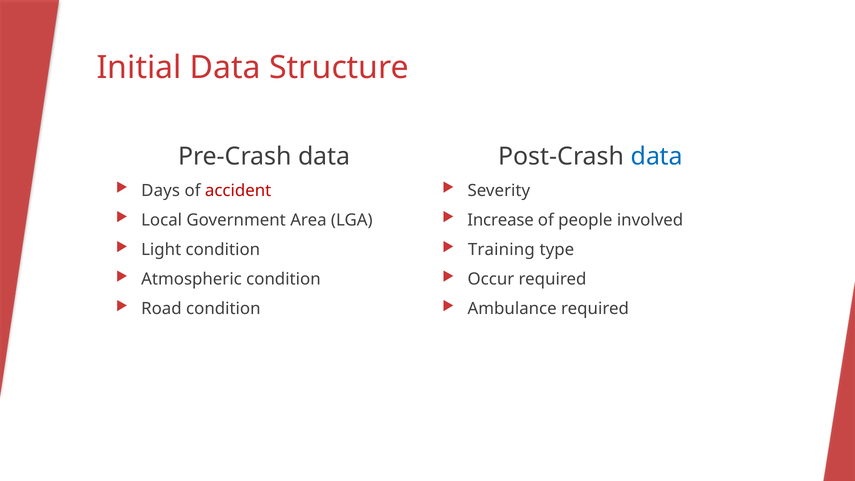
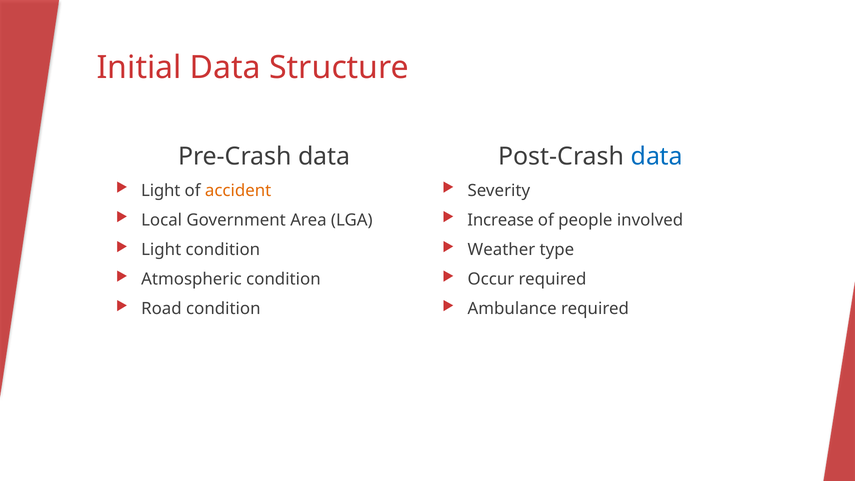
Days: Days -> Light (161, 190)
accident colour: red -> orange (238, 190)
Training: Training -> Weather (501, 250)
